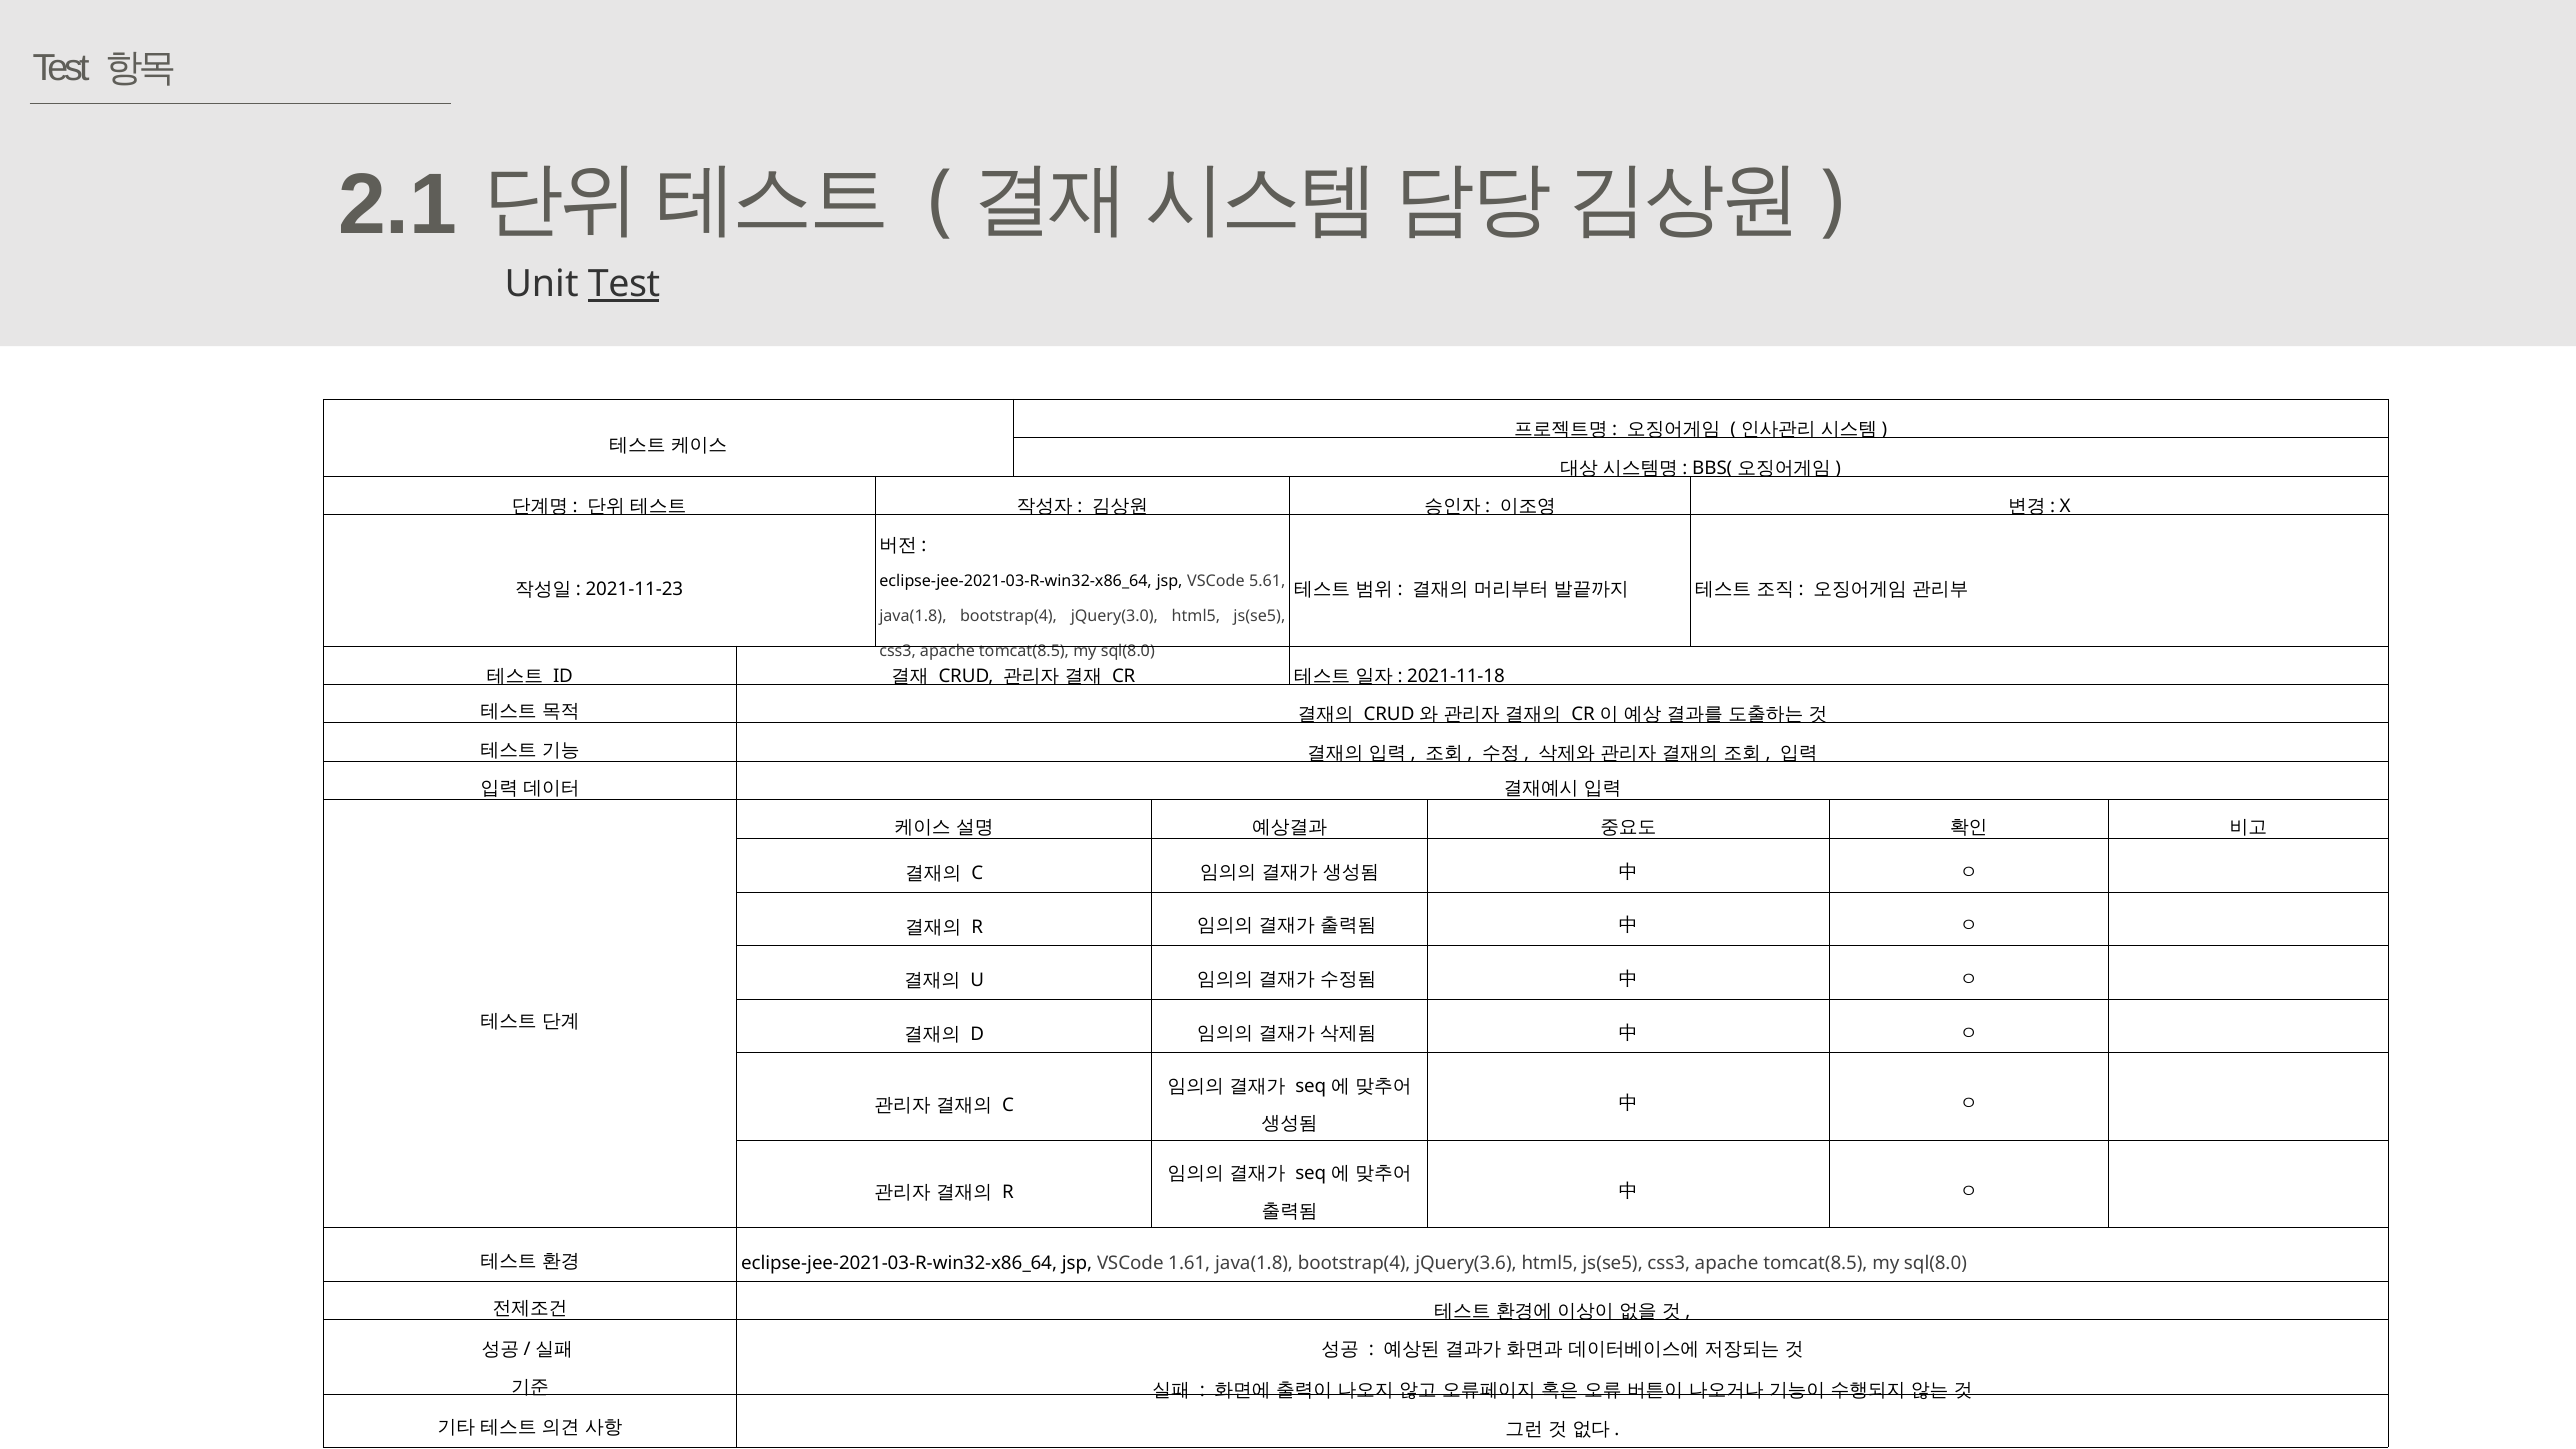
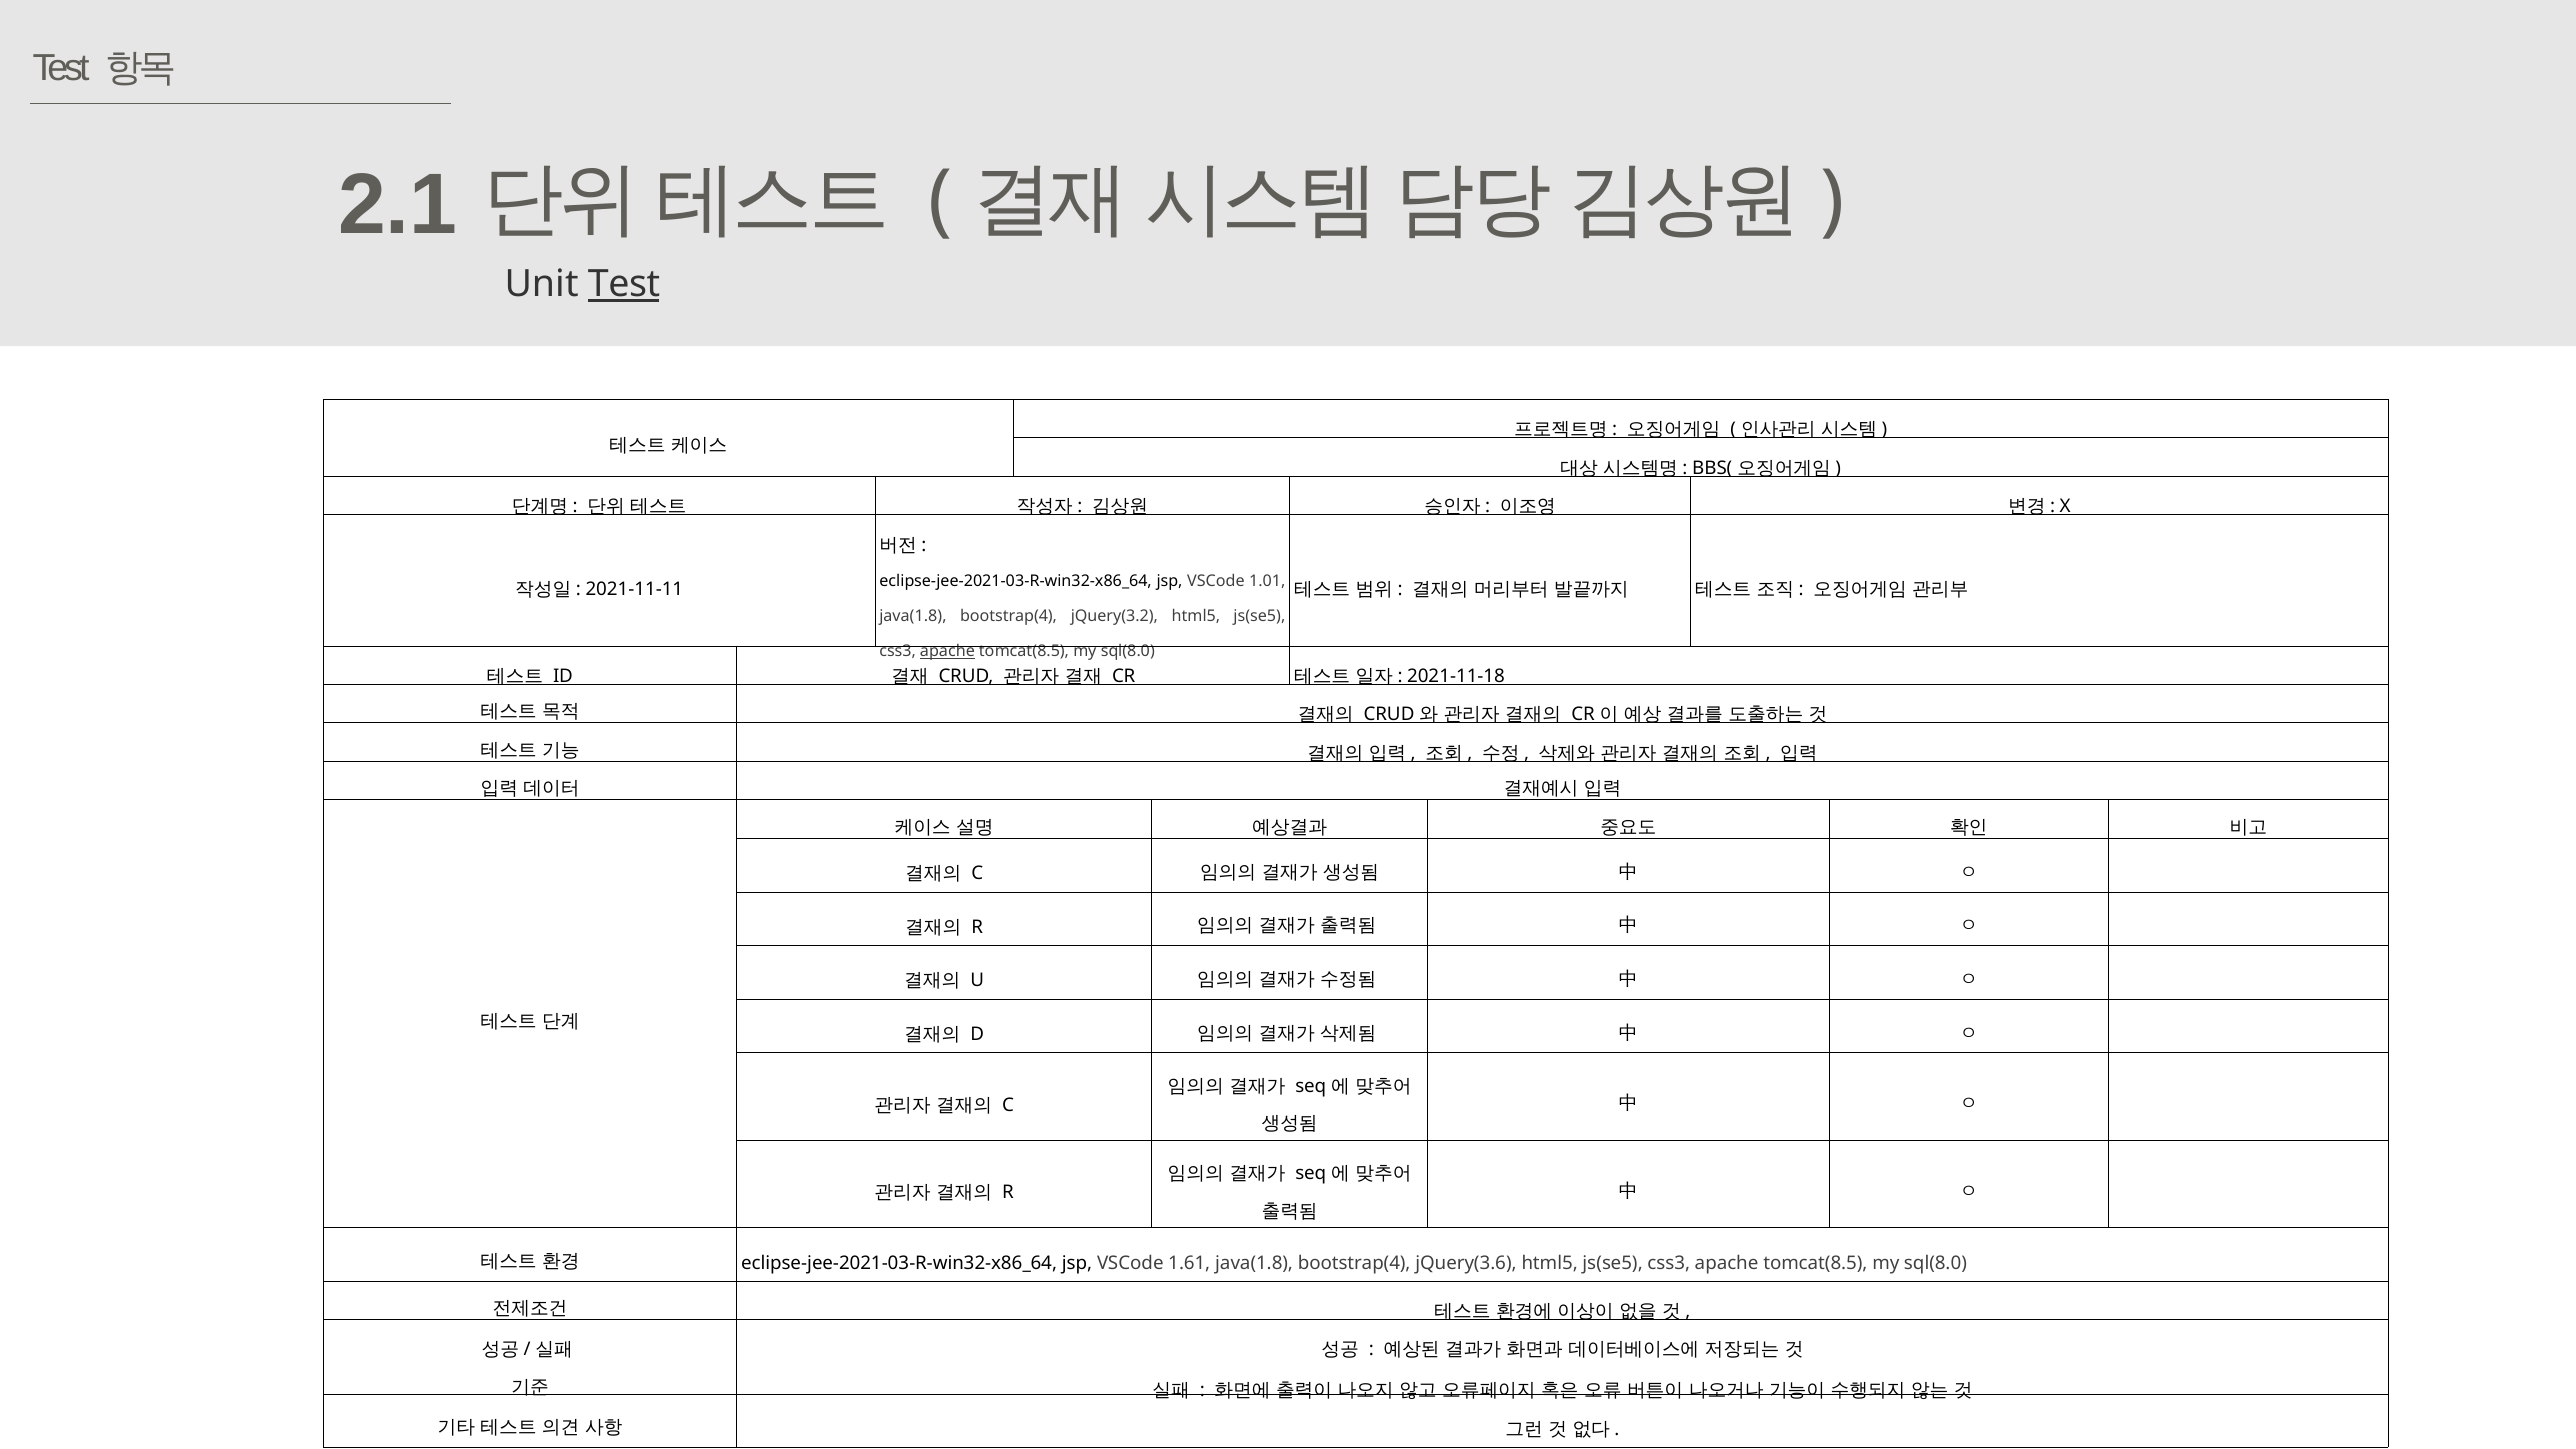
5.61: 5.61 -> 1.01 (1267, 581)
2021-11-23: 2021-11-23 -> 2021-11-11 (634, 589)
jQuery(3.0: jQuery(3.0 -> jQuery(3.2 (1114, 616)
apache underline: none -> present (947, 651)
